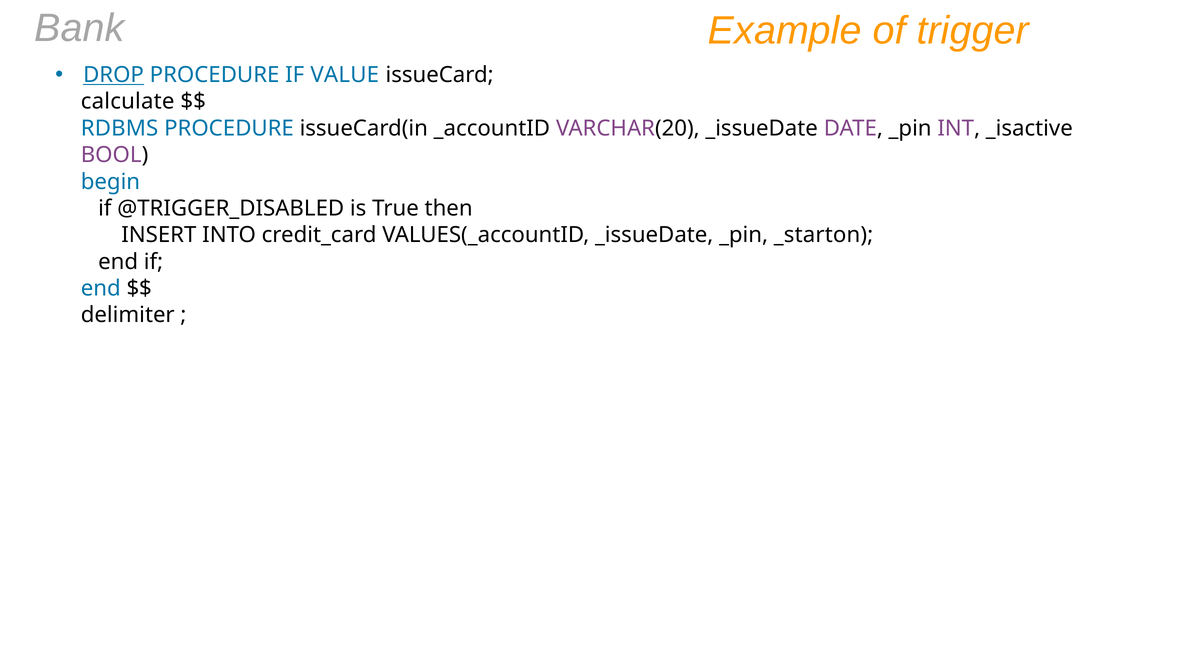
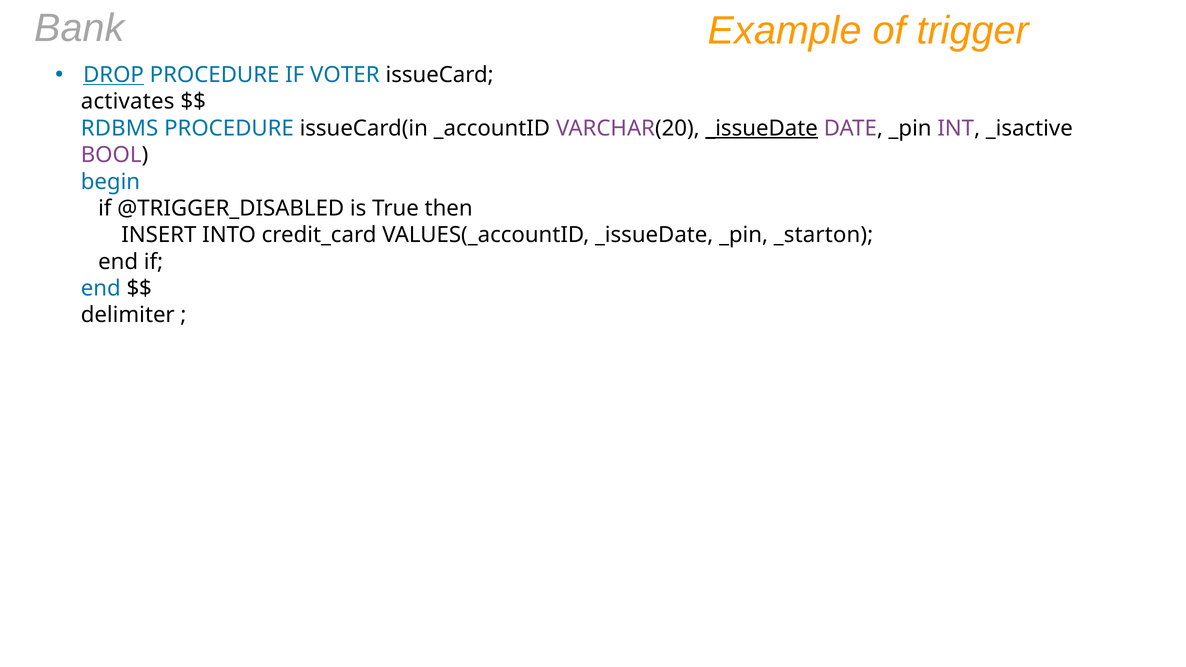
VALUE: VALUE -> VOTER (345, 75)
calculate: calculate -> activates (128, 102)
_issueDate underline: none -> present (762, 128)
